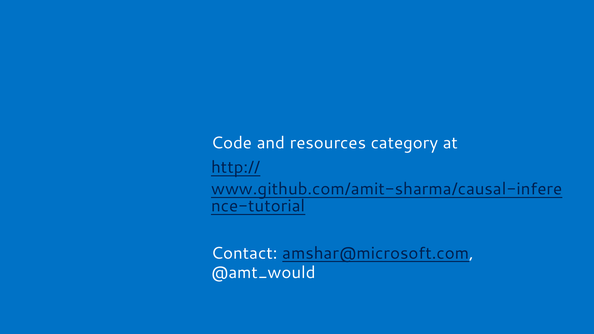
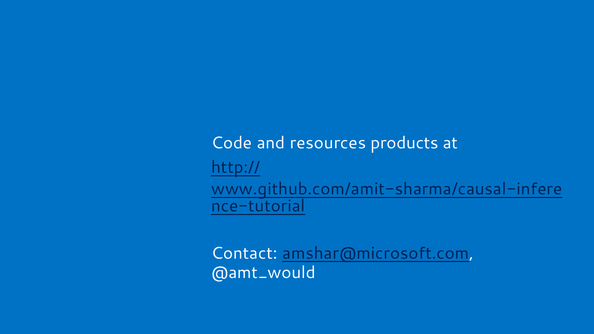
category: category -> products (404, 143)
